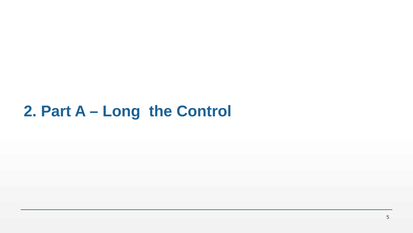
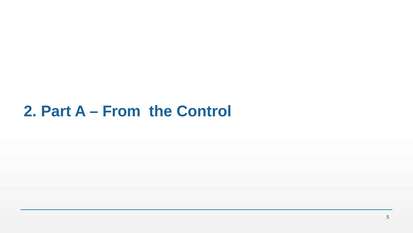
Long: Long -> From (122, 111)
